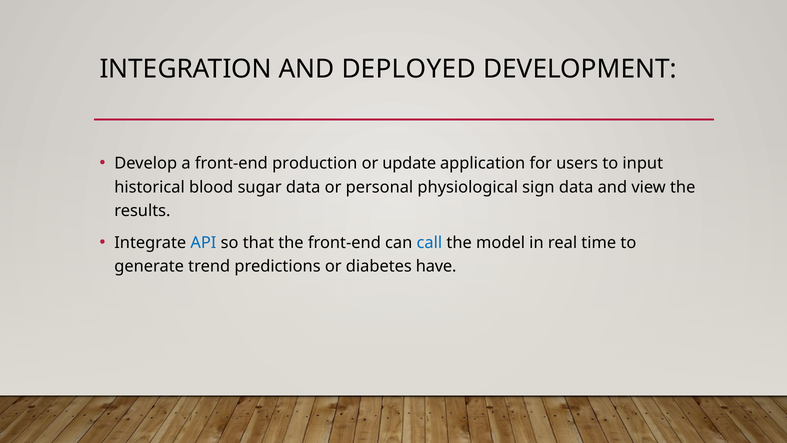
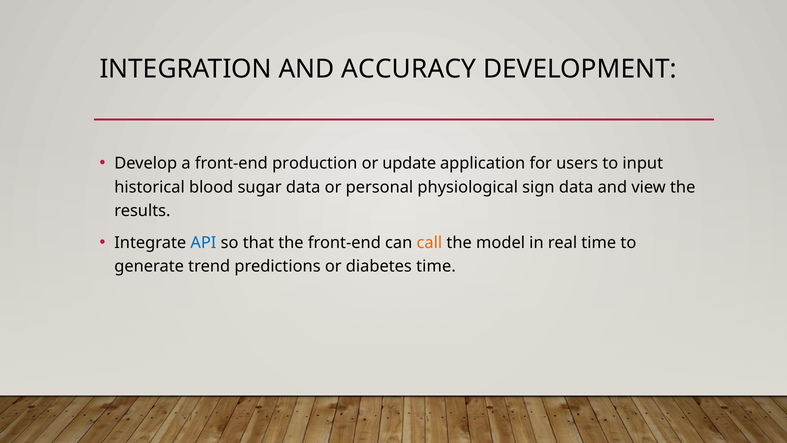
DEPLOYED: DEPLOYED -> ACCURACY (409, 69)
call colour: blue -> orange (429, 242)
diabetes have: have -> time (436, 266)
